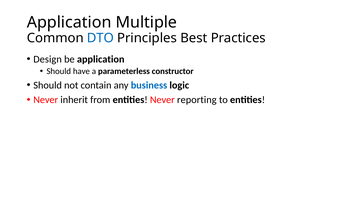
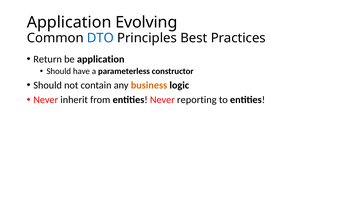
Multiple: Multiple -> Evolving (146, 22)
Design: Design -> Return (48, 59)
business colour: blue -> orange (149, 85)
